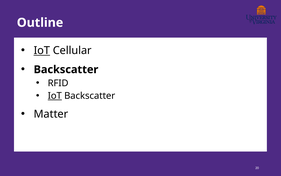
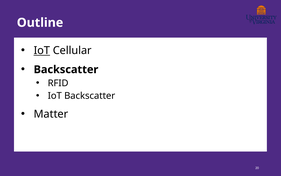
IoT underline: present -> none (55, 96)
